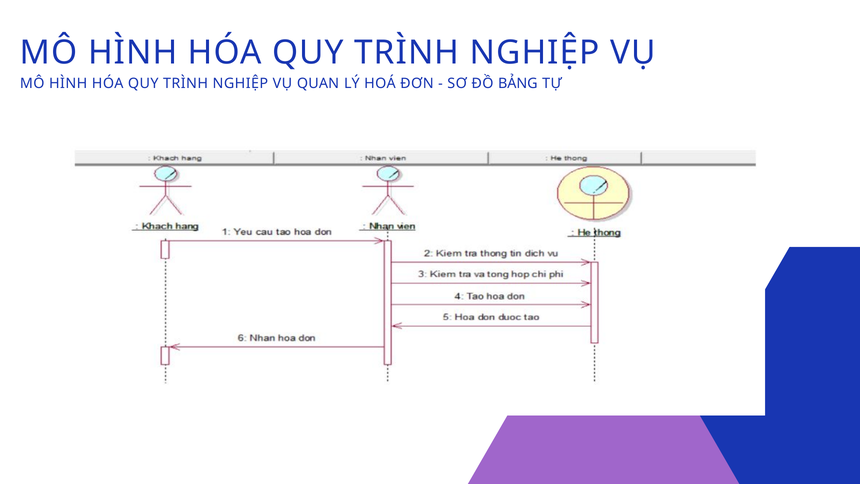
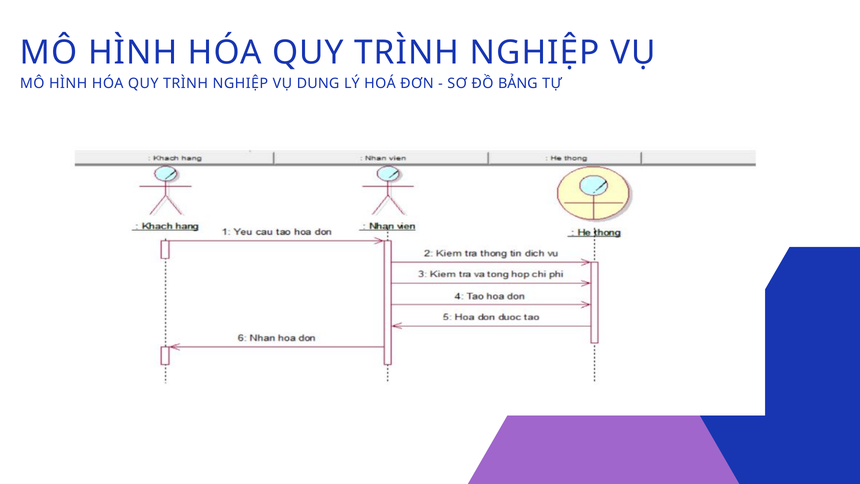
QUAN: QUAN -> DUNG (318, 83)
